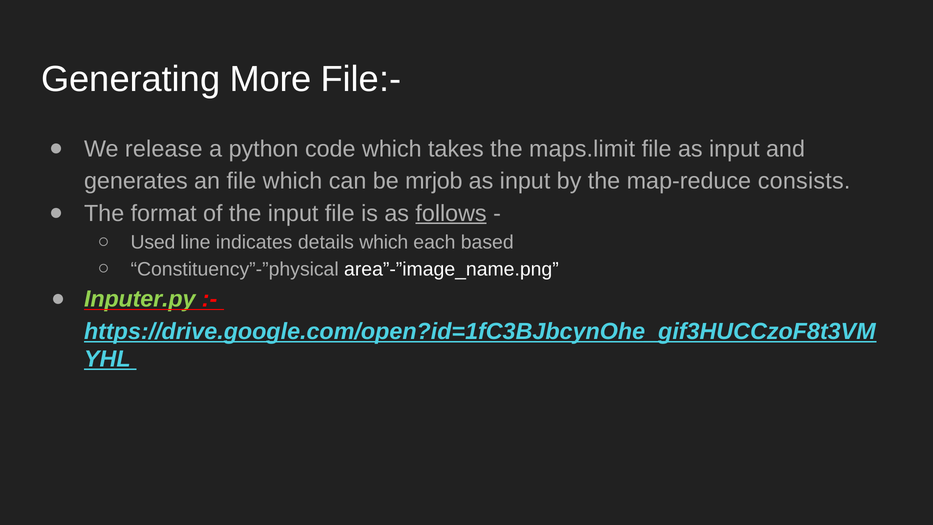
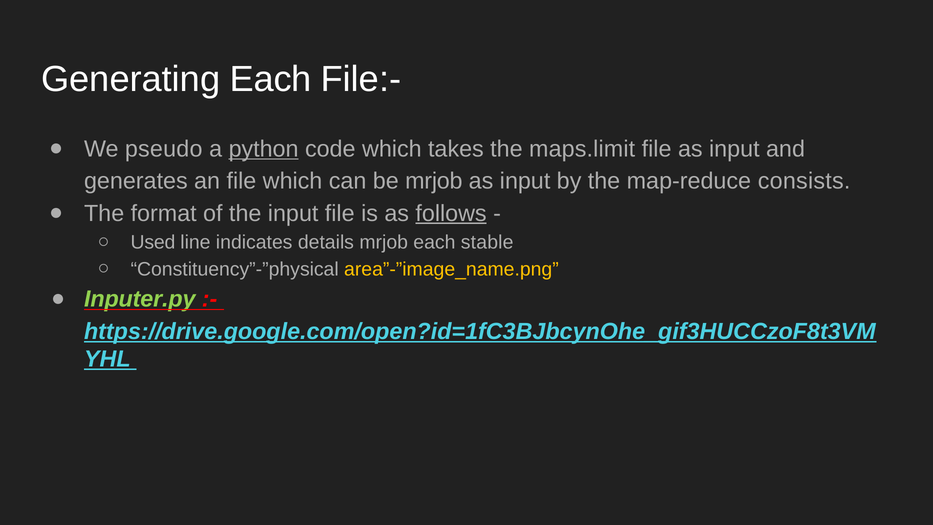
Generating More: More -> Each (271, 79)
release: release -> pseudo (164, 149)
python underline: none -> present (264, 149)
details which: which -> mrjob (384, 242)
based: based -> stable (487, 242)
area”-”image_name.png colour: white -> yellow (451, 269)
